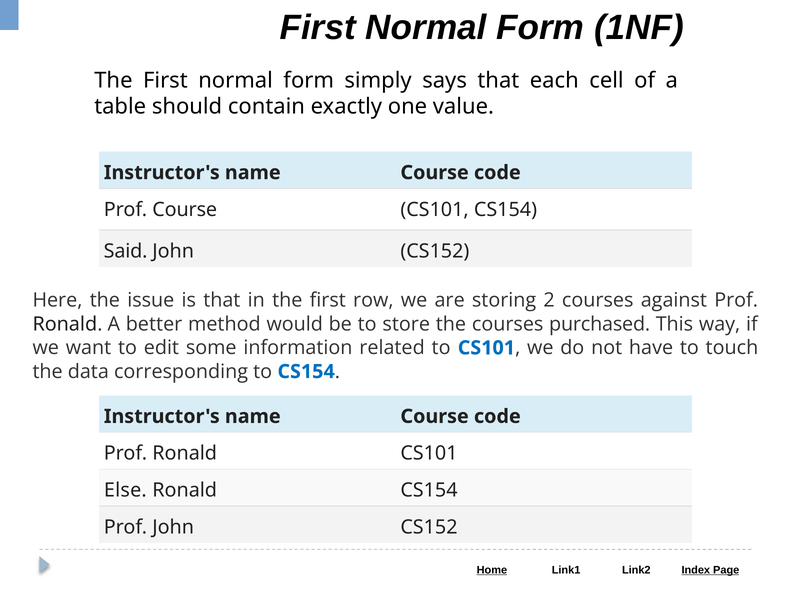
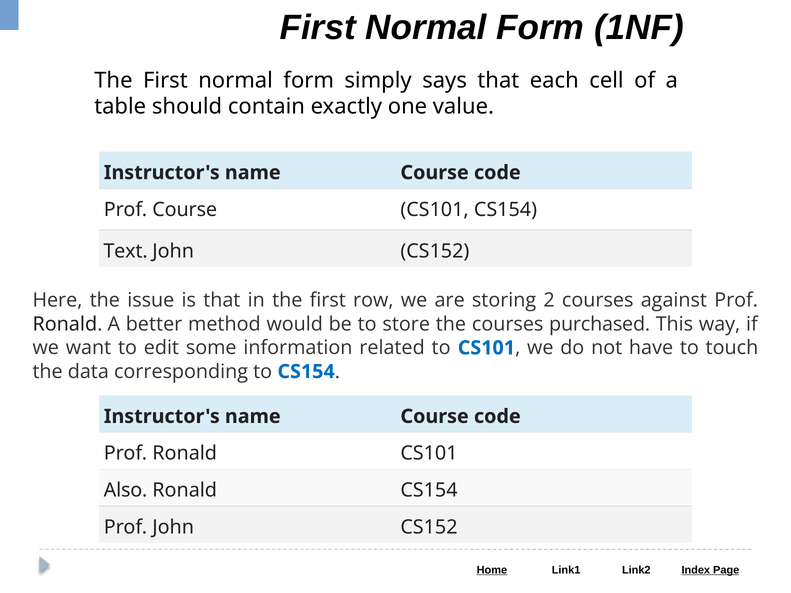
Said: Said -> Text (126, 251)
Else: Else -> Also (126, 490)
